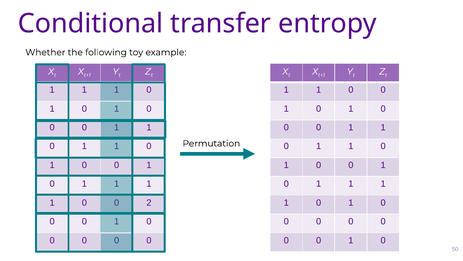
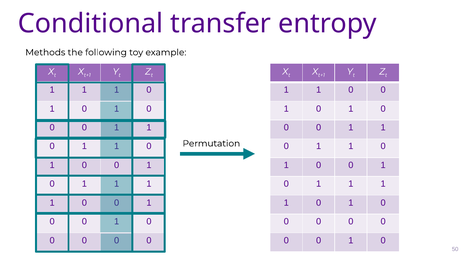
Whether: Whether -> Methods (45, 52)
2: 2 -> 1 (149, 202)
